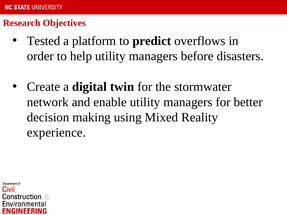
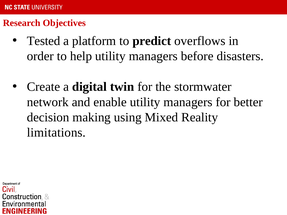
experience: experience -> limitations (56, 133)
